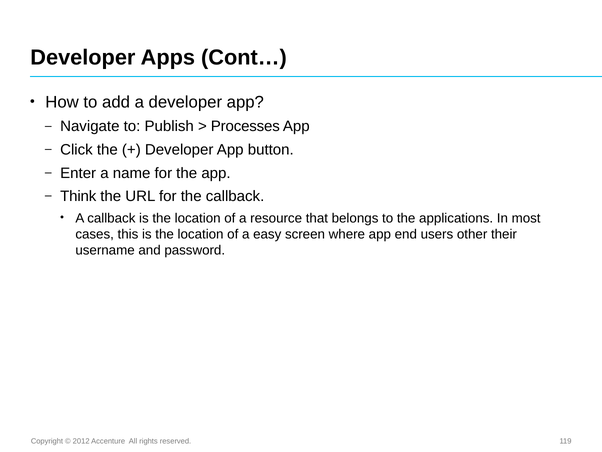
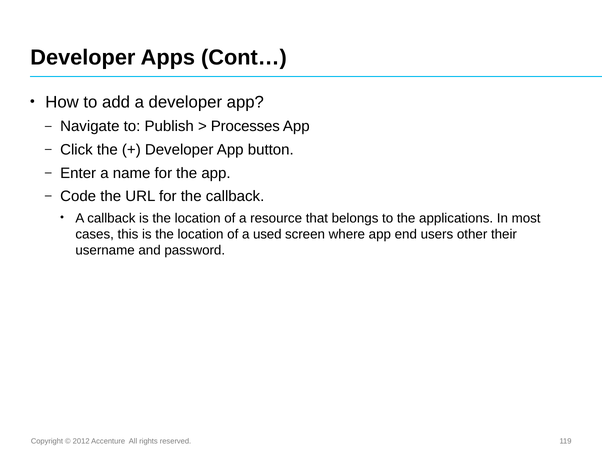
Think: Think -> Code (78, 196)
easy: easy -> used (267, 234)
